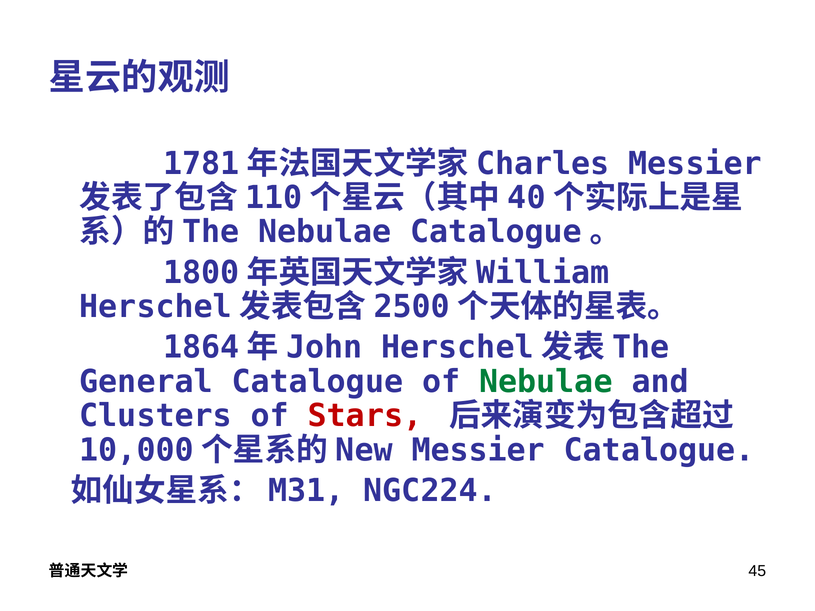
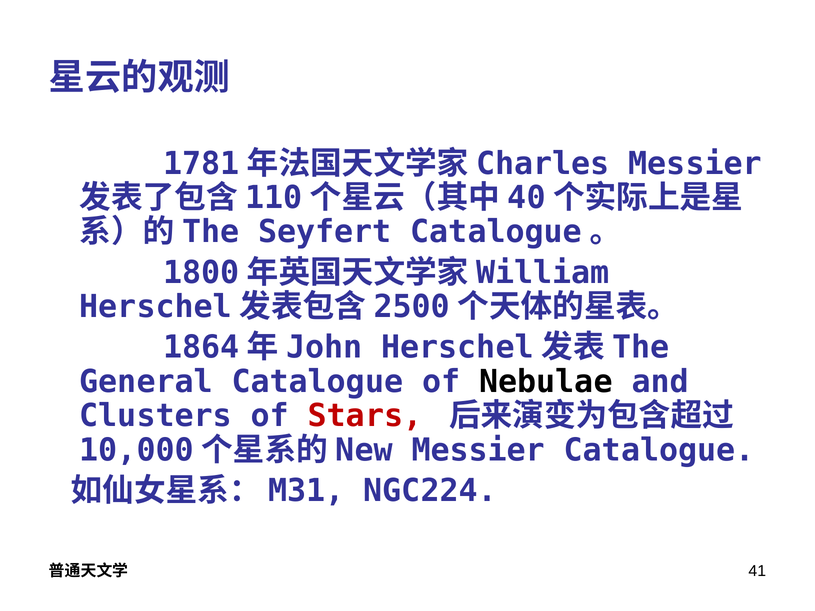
Nebulae: Nebulae -> Seyfert (325, 232)
Nebulae colour: green -> black (546, 382)
45: 45 -> 41 (757, 571)
